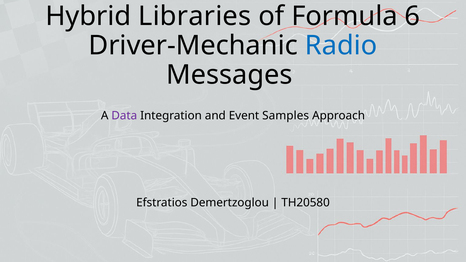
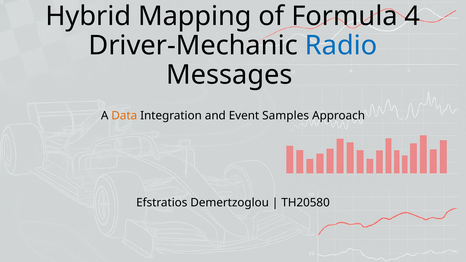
Libraries: Libraries -> Mapping (195, 16)
6: 6 -> 4 (412, 16)
Data colour: purple -> orange (124, 116)
